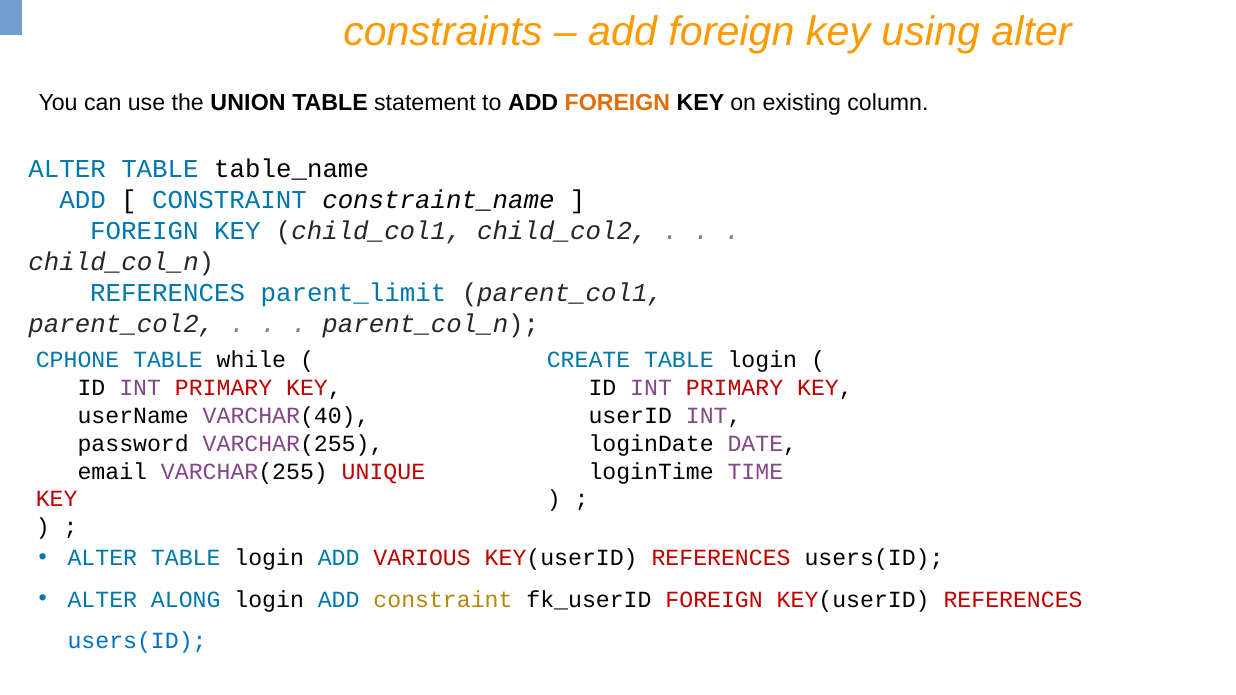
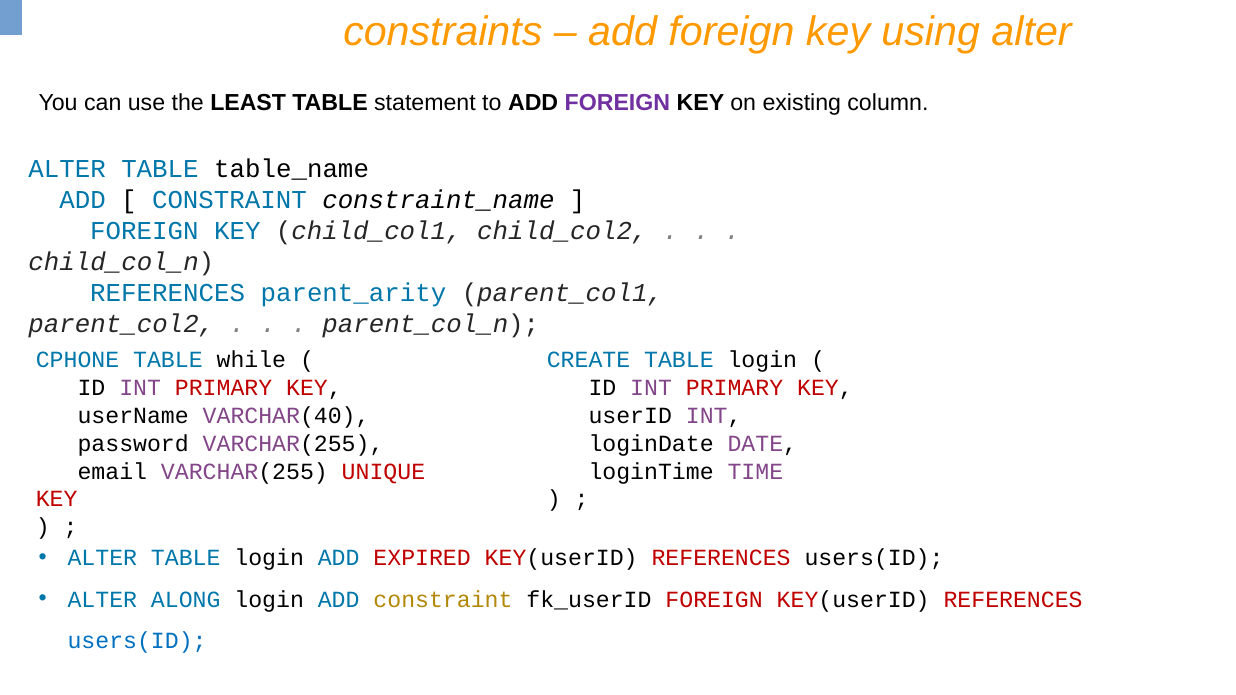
UNION: UNION -> LEAST (248, 103)
FOREIGN colour: orange -> purple (617, 103)
parent_limit: parent_limit -> parent_arity (353, 293)
VARIOUS: VARIOUS -> EXPIRED (422, 558)
